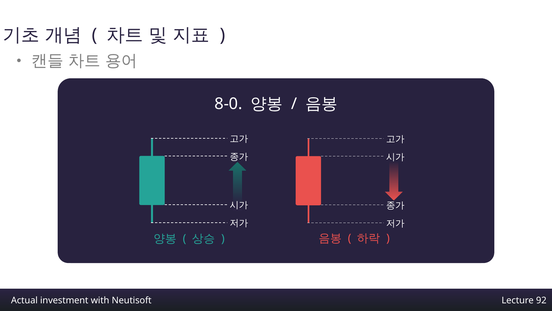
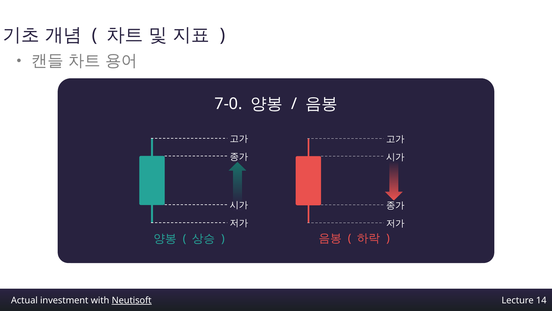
8-0: 8-0 -> 7-0 (229, 104)
Neutisoft underline: none -> present (132, 300)
92: 92 -> 14 (541, 300)
